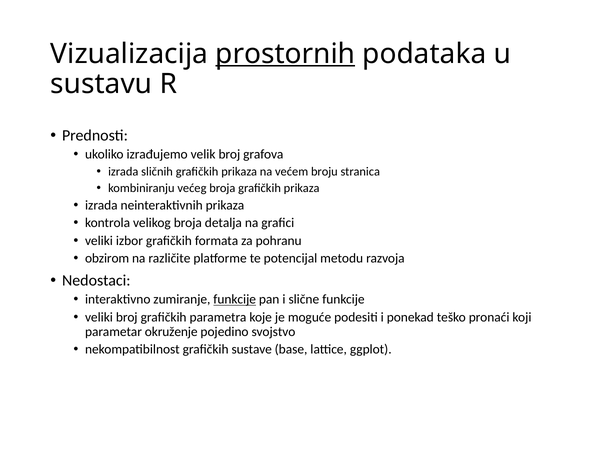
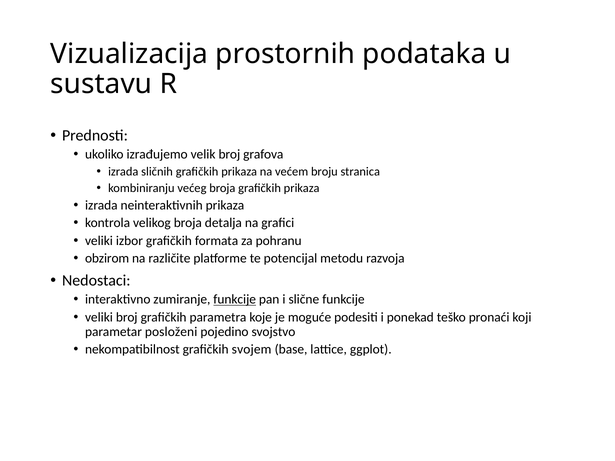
prostornih underline: present -> none (285, 54)
okruženje: okruženje -> posloženi (171, 332)
sustave: sustave -> svojem (252, 350)
